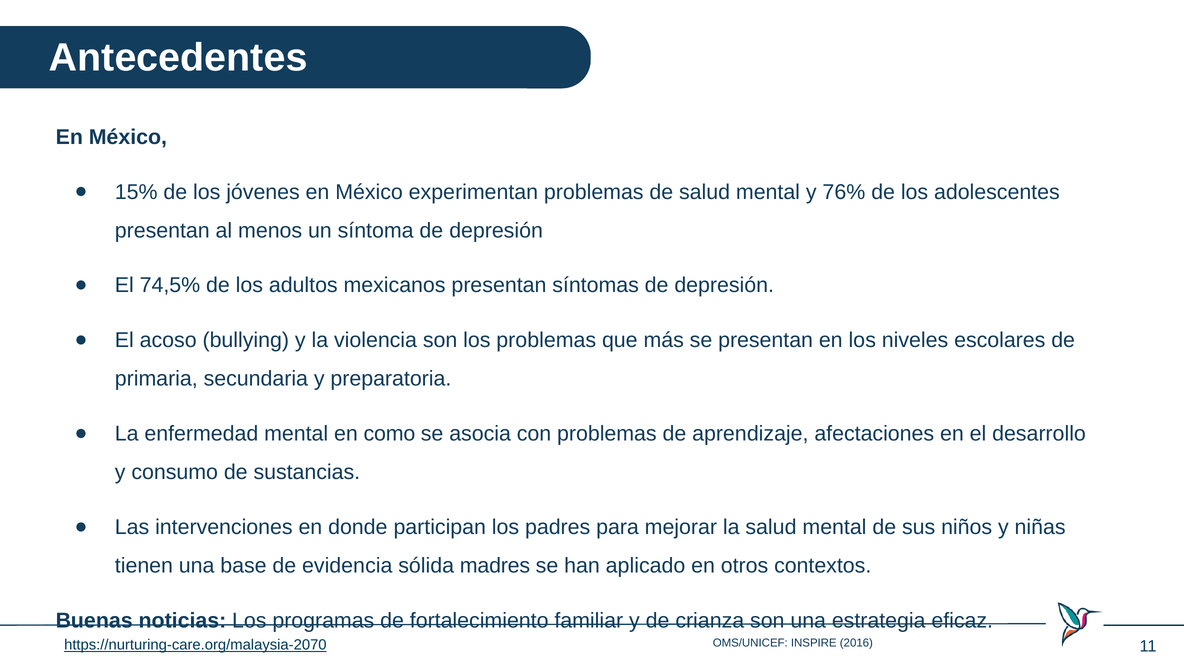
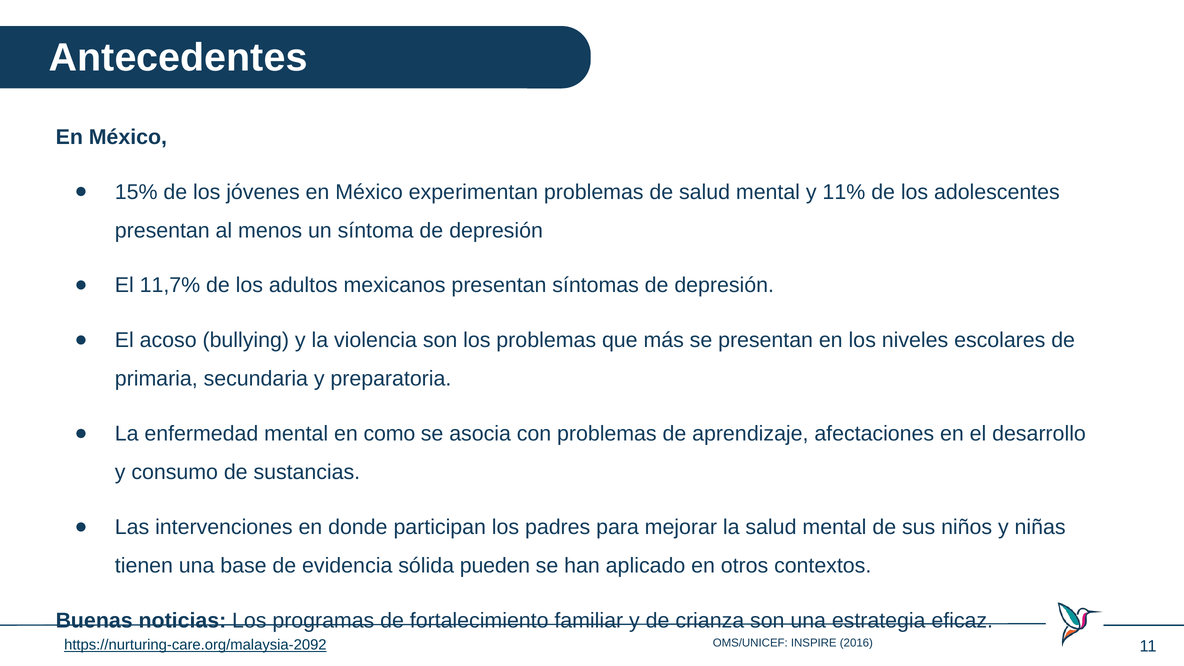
76%: 76% -> 11% (844, 192)
74,5%: 74,5% -> 11,7% (170, 285)
madres: madres -> pueden (495, 566)
https://nurturing-care.org/malaysia-2070: https://nurturing-care.org/malaysia-2070 -> https://nurturing-care.org/malaysia-2092 (195, 645)
